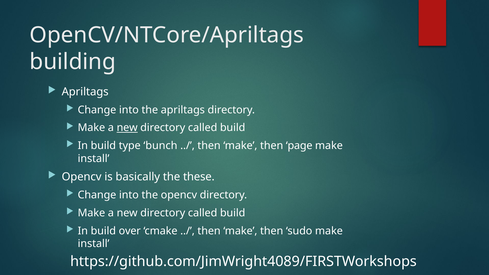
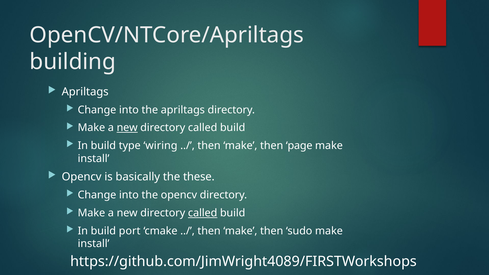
bunch: bunch -> wiring (160, 146)
called underline: none -> present (203, 213)
over: over -> port (130, 231)
